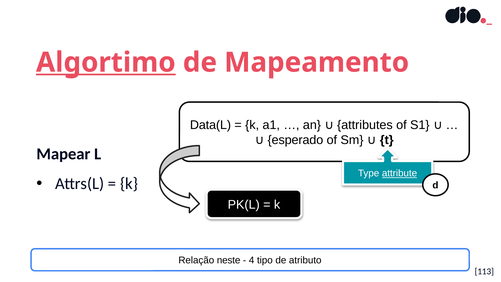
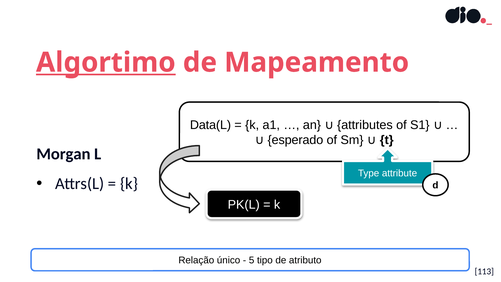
Mapear: Mapear -> Morgan (63, 154)
attribute underline: present -> none (400, 173)
neste: neste -> único (229, 260)
4: 4 -> 5 (252, 260)
